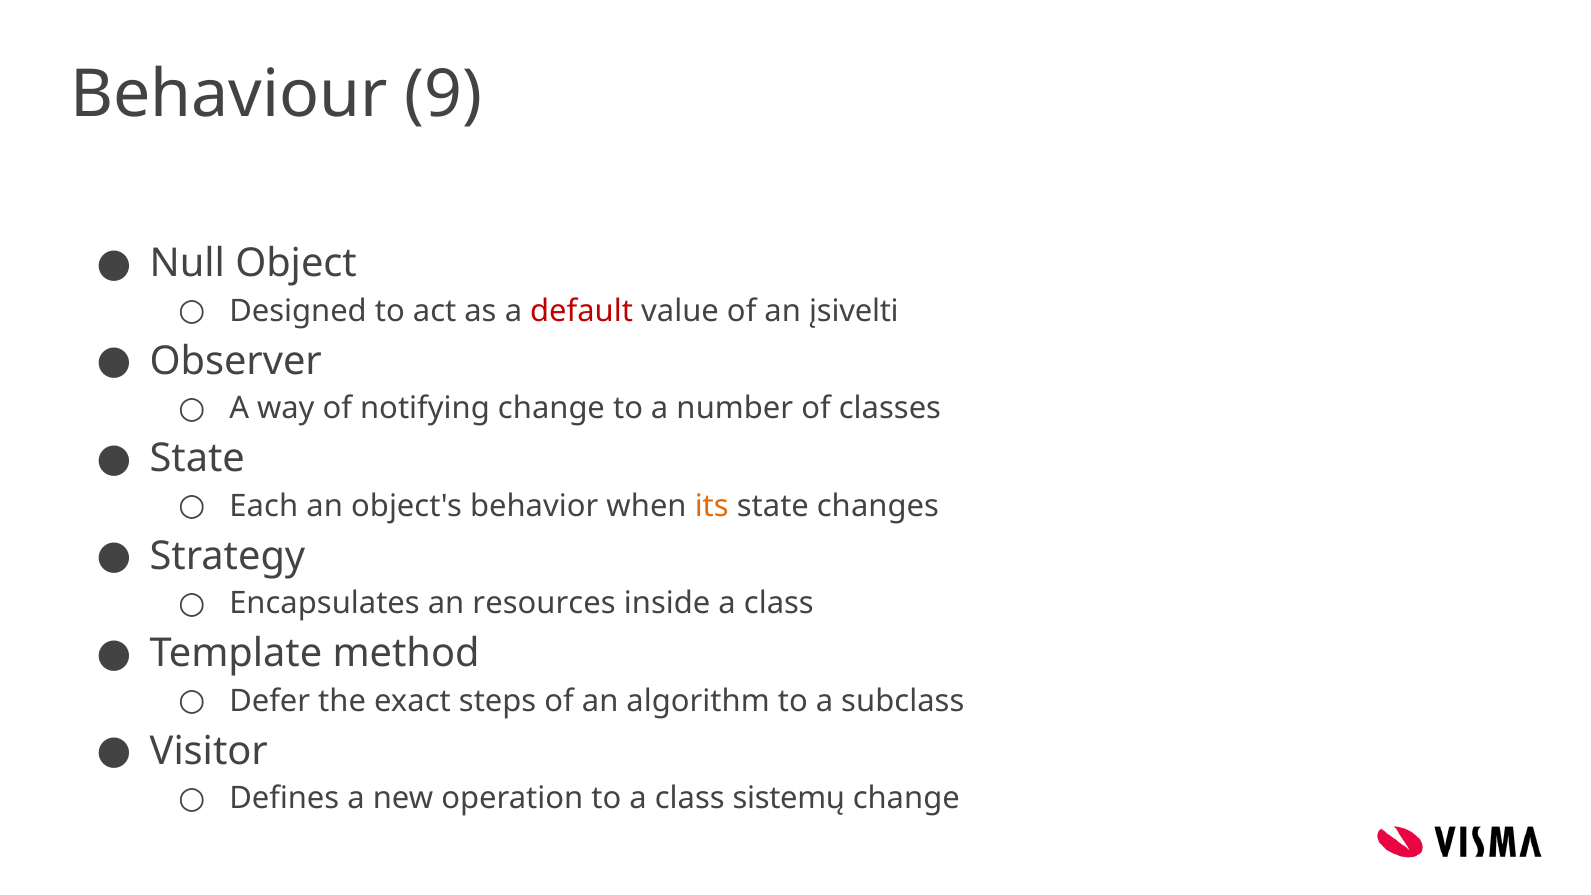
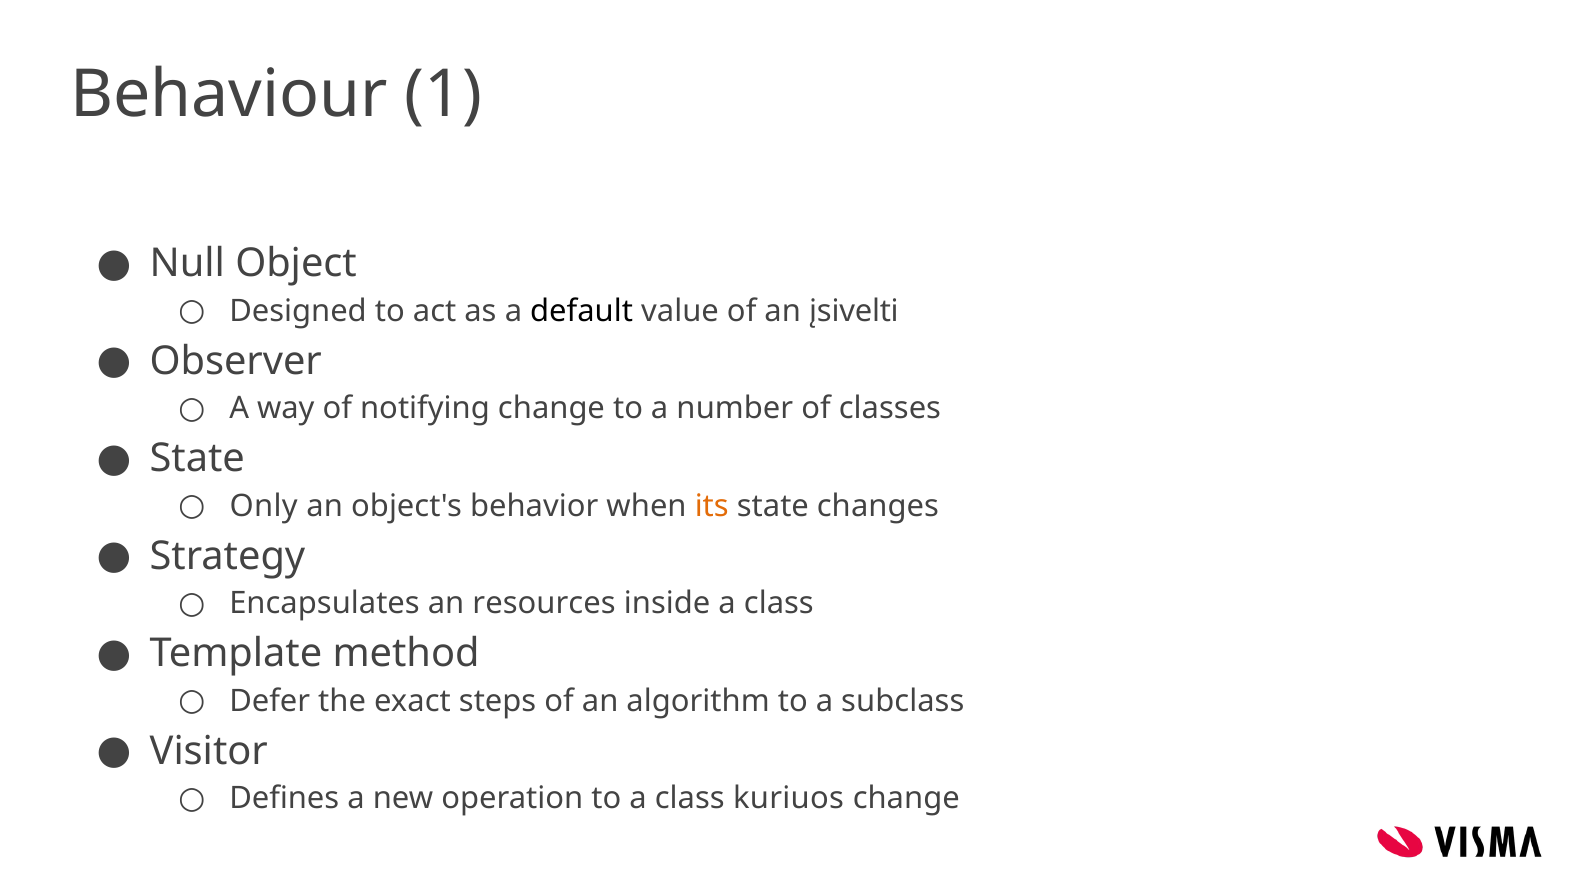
9: 9 -> 1 (444, 95)
default colour: red -> black (582, 311)
Each: Each -> Only (264, 506)
sistemų: sistemų -> kuriuos (788, 798)
